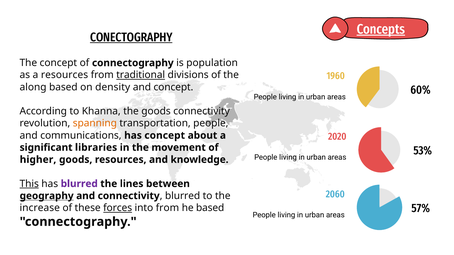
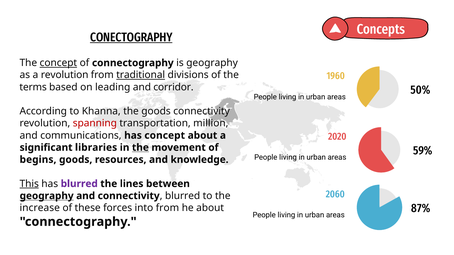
Concepts underline: present -> none (381, 29)
concept underline: none -> present (58, 63)
is population: population -> geography (212, 63)
a resources: resources -> revolution (65, 75)
along: along -> terms (33, 87)
density: density -> leading (113, 87)
and concept: concept -> corridor (173, 87)
60%: 60% -> 50% (420, 90)
spanning colour: orange -> red (95, 124)
transportation people: people -> million (211, 124)
the underline: none -> present (140, 148)
53%: 53% -> 59% (423, 151)
higher: higher -> begins (38, 160)
57%: 57% -> 87% (421, 209)
forces underline: present -> none (118, 208)
he based: based -> about (210, 208)
